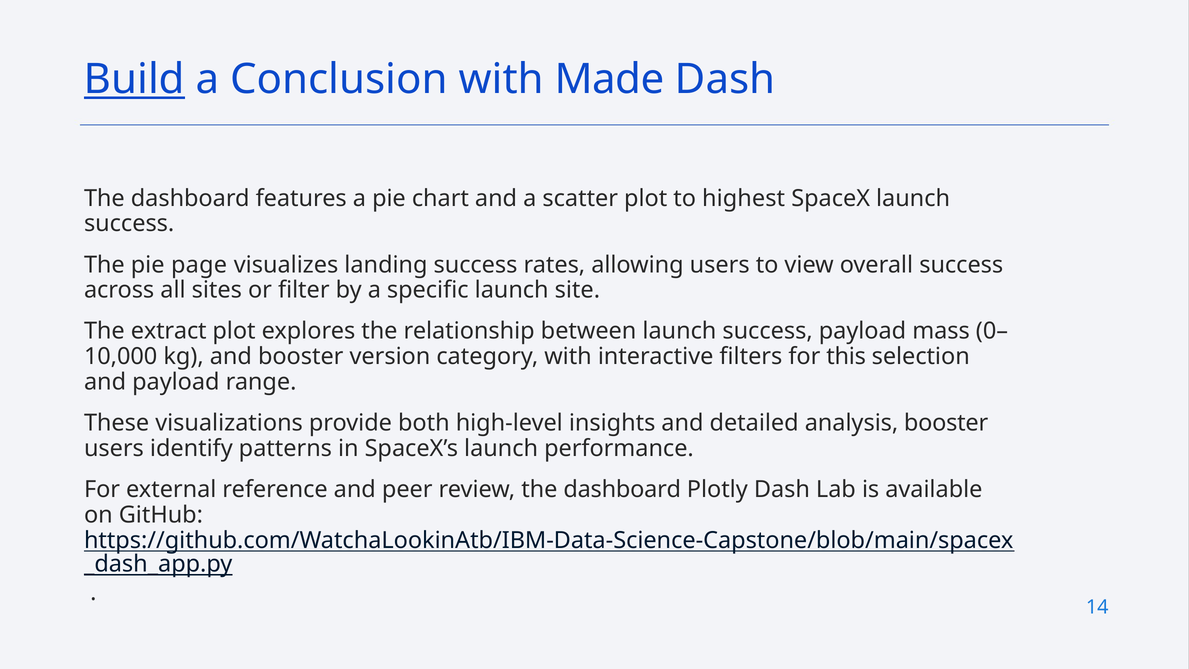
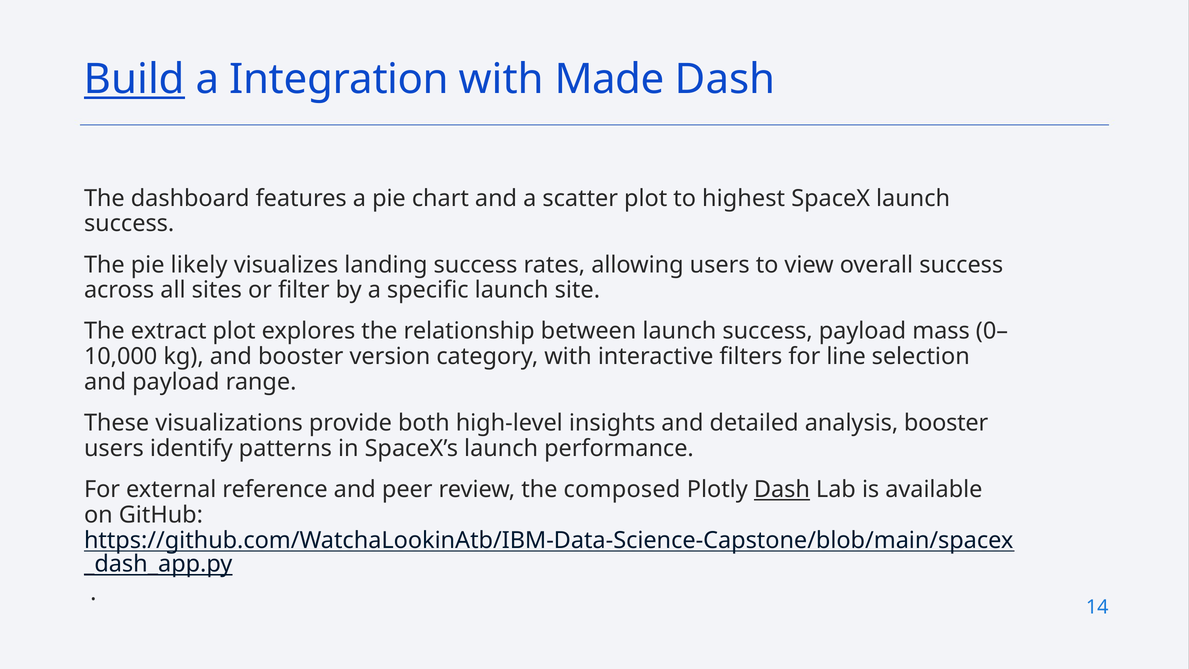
Conclusion: Conclusion -> Integration (339, 79)
page: page -> likely (199, 265)
this: this -> line (846, 357)
review the dashboard: dashboard -> composed (622, 489)
Dash underline: none -> present (782, 489)
